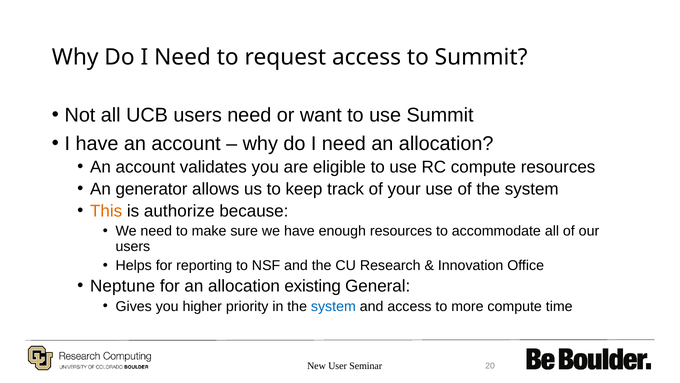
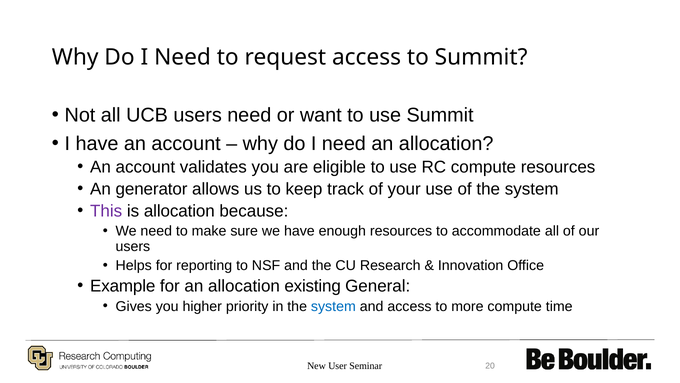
This colour: orange -> purple (106, 211)
is authorize: authorize -> allocation (179, 211)
Neptune: Neptune -> Example (123, 286)
